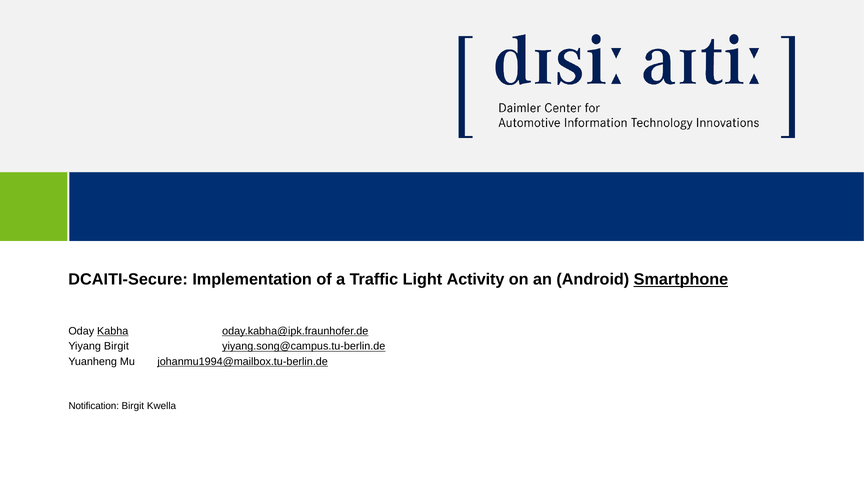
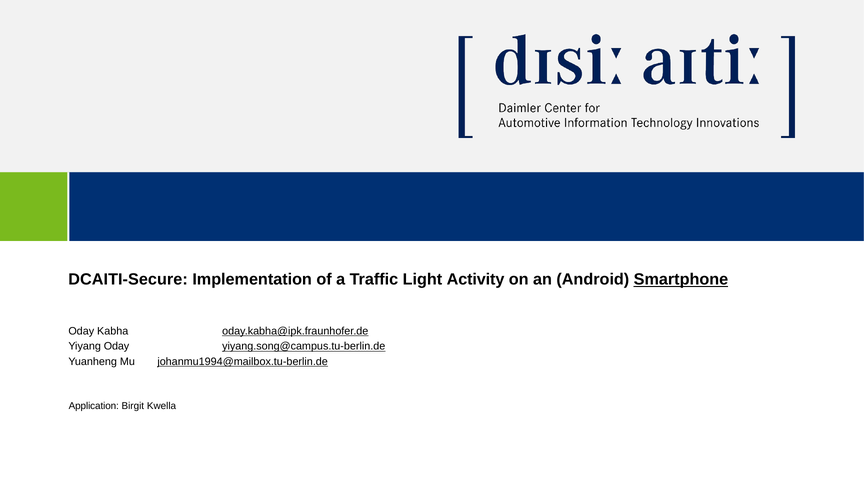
Kabha underline: present -> none (113, 331)
Yiyang Birgit: Birgit -> Oday (117, 346)
Notification: Notification -> Application (94, 406)
